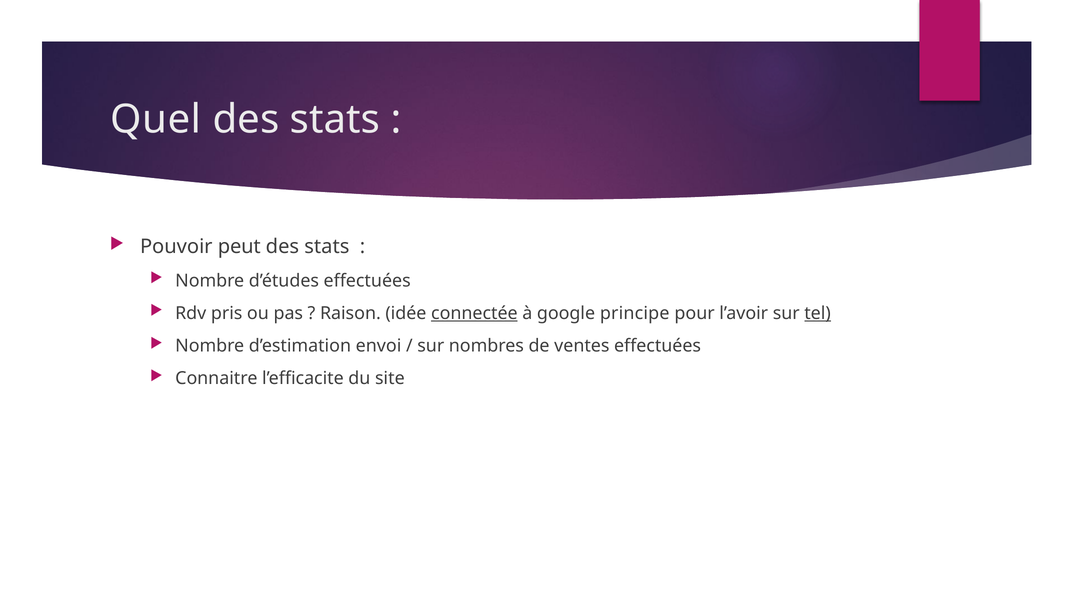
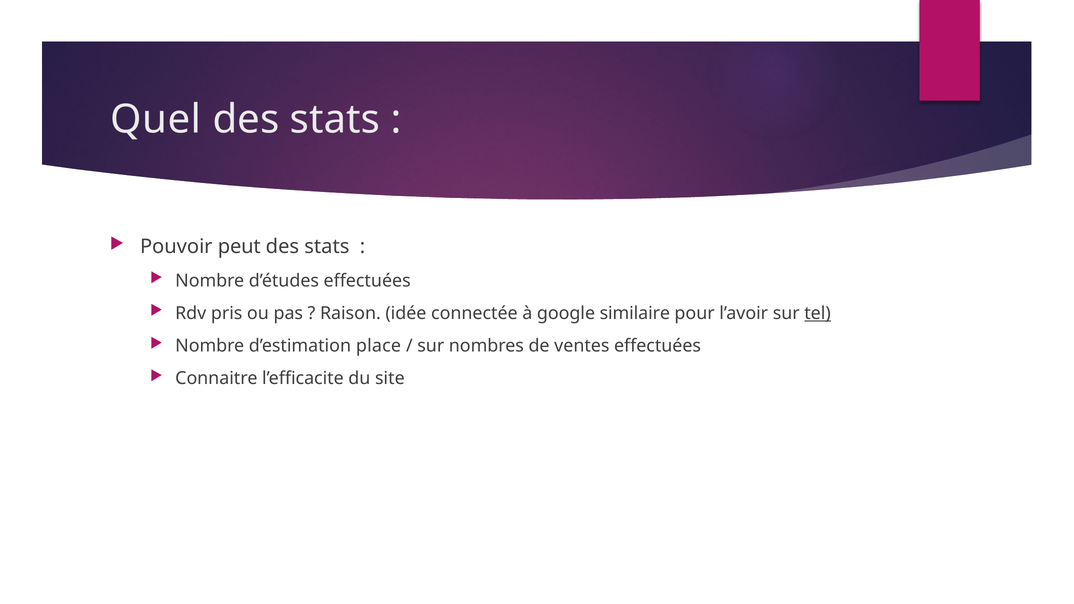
connectée underline: present -> none (474, 313)
principe: principe -> similaire (635, 313)
envoi: envoi -> place (378, 346)
